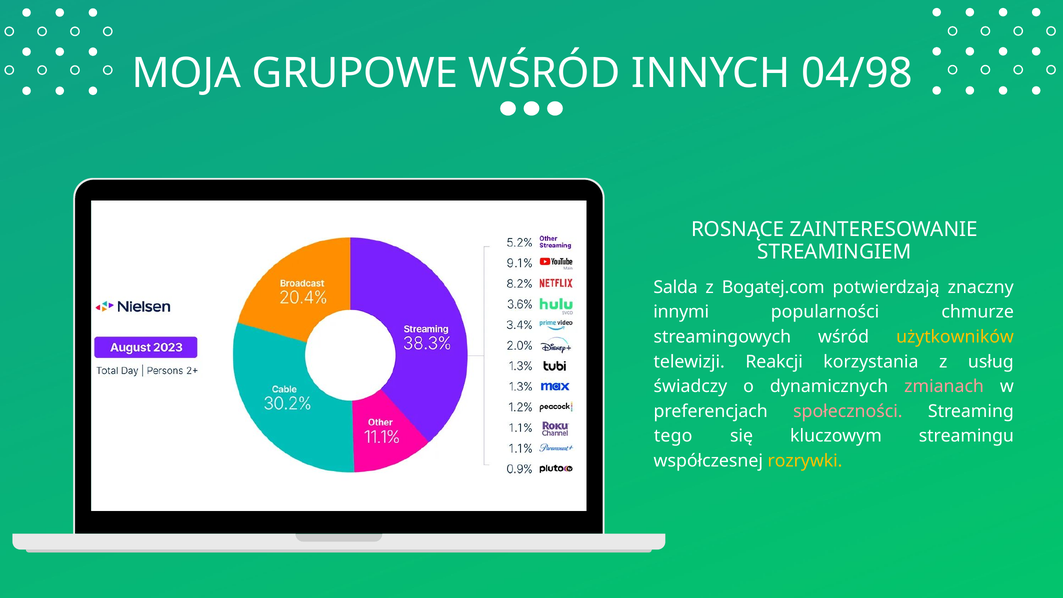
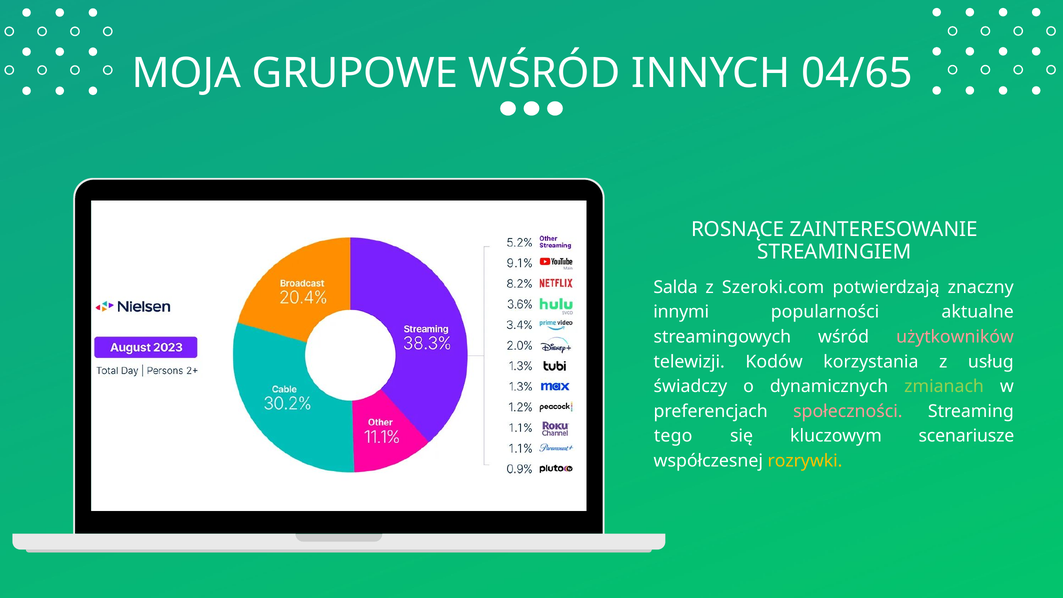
04/98: 04/98 -> 04/65 (857, 74)
Bogatej.com: Bogatej.com -> Szeroki.com (773, 287)
chmurze: chmurze -> aktualne (978, 312)
użytkowników colour: yellow -> pink (955, 337)
Reakcji: Reakcji -> Kodów (774, 362)
zmianach colour: pink -> light green (944, 386)
streamingu: streamingu -> scenariusze (966, 436)
